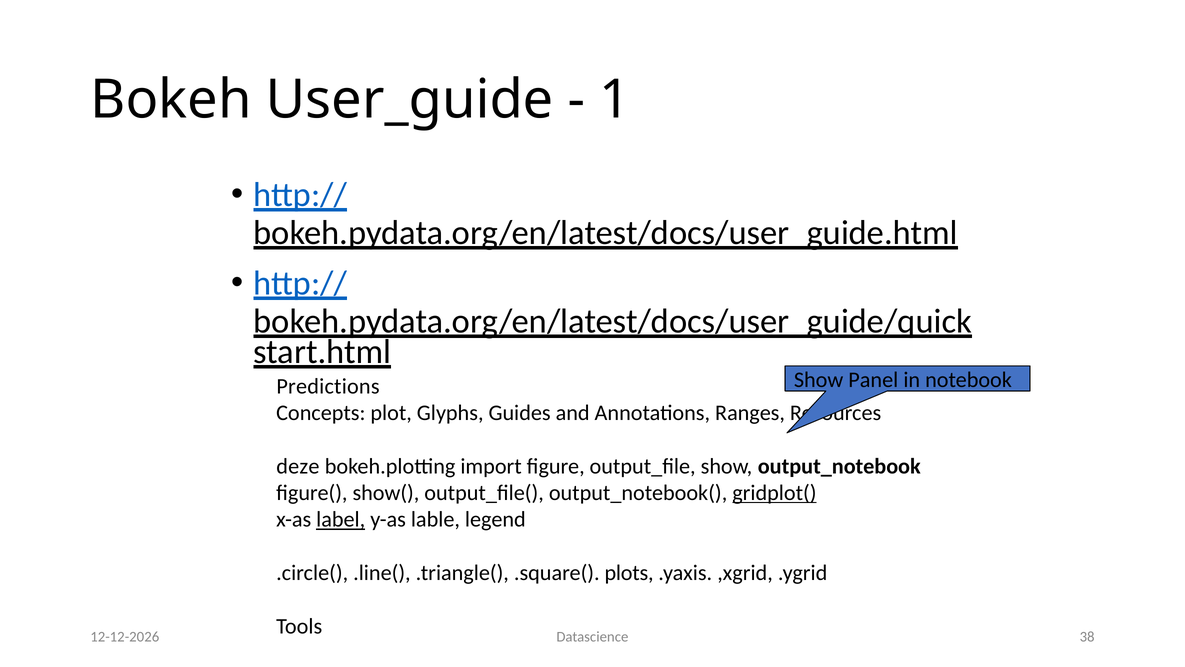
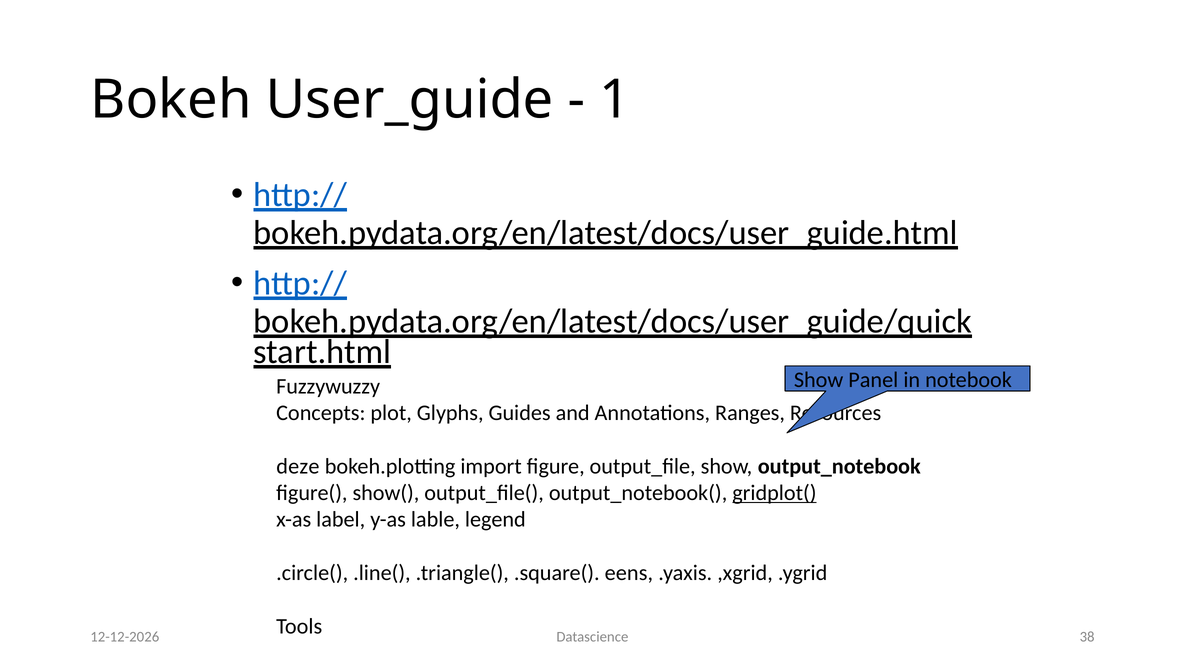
Predictions: Predictions -> Fuzzywuzzy (328, 386)
label underline: present -> none (341, 519)
plots: plots -> eens (629, 573)
